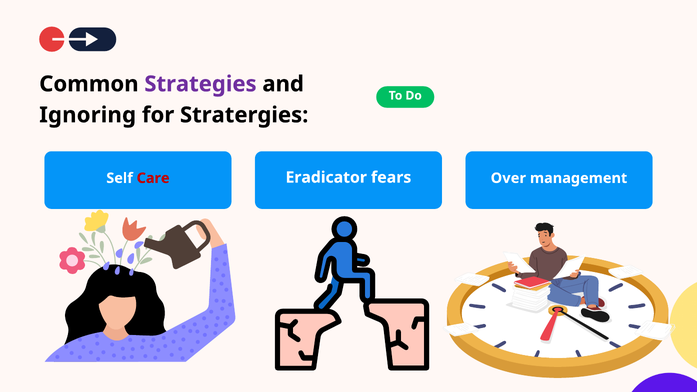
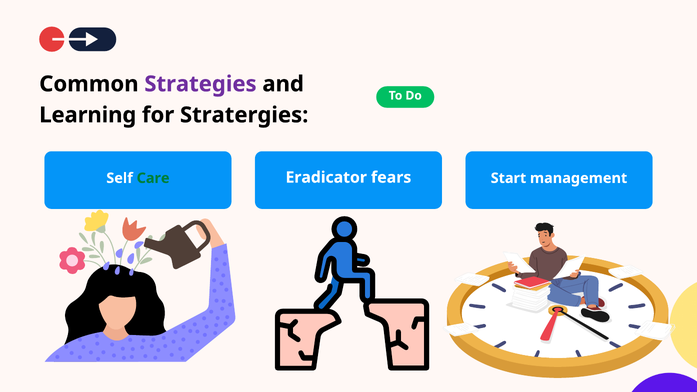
Ignoring: Ignoring -> Learning (88, 115)
Over: Over -> Start (508, 178)
Care colour: red -> green (153, 178)
